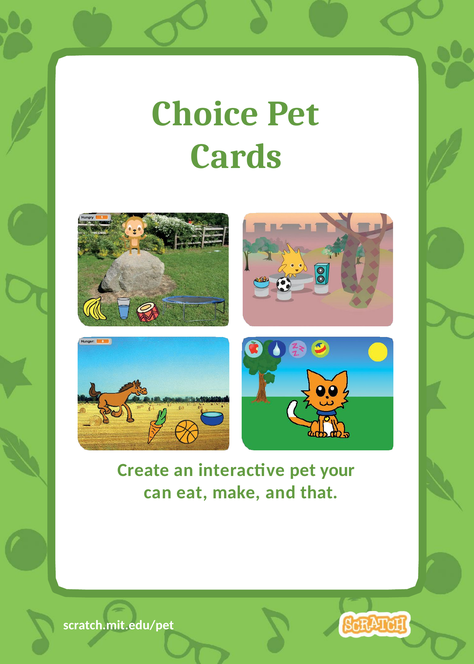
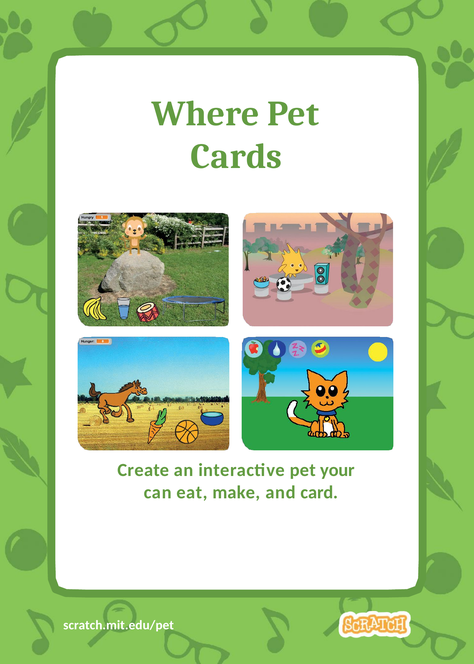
Choice: Choice -> Where (205, 114)
that: that -> card (319, 492)
